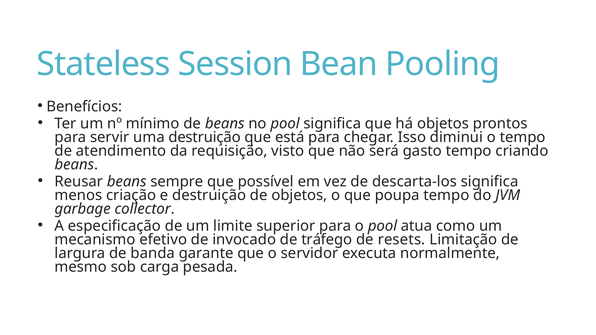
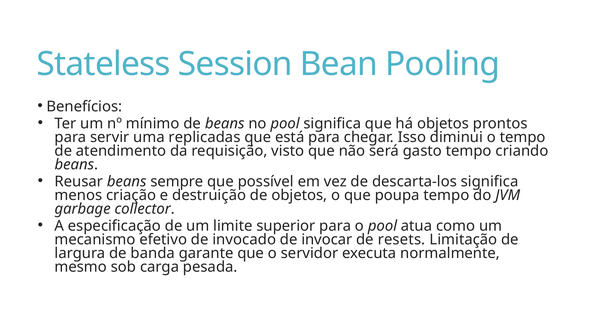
uma destruição: destruição -> replicadas (205, 137)
tráfego: tráfego -> invocar (327, 240)
